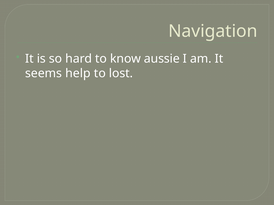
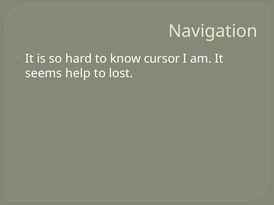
aussie: aussie -> cursor (162, 59)
